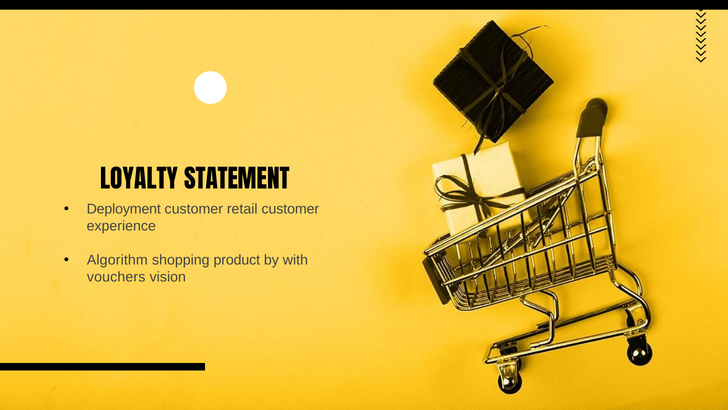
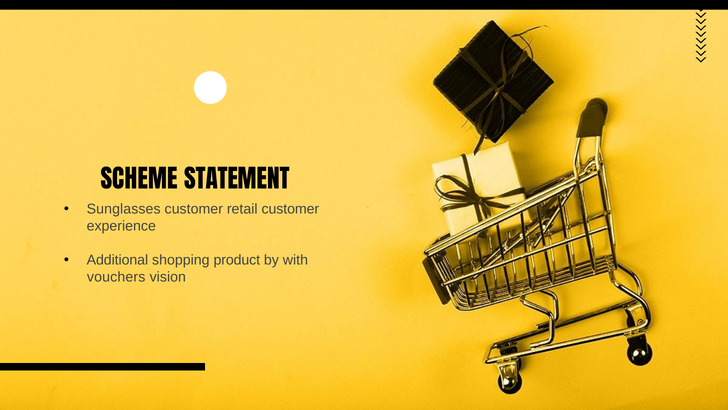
LOYALTY: LOYALTY -> SCHEME (139, 180)
Deployment: Deployment -> Sunglasses (124, 209)
Algorithm: Algorithm -> Additional (117, 260)
